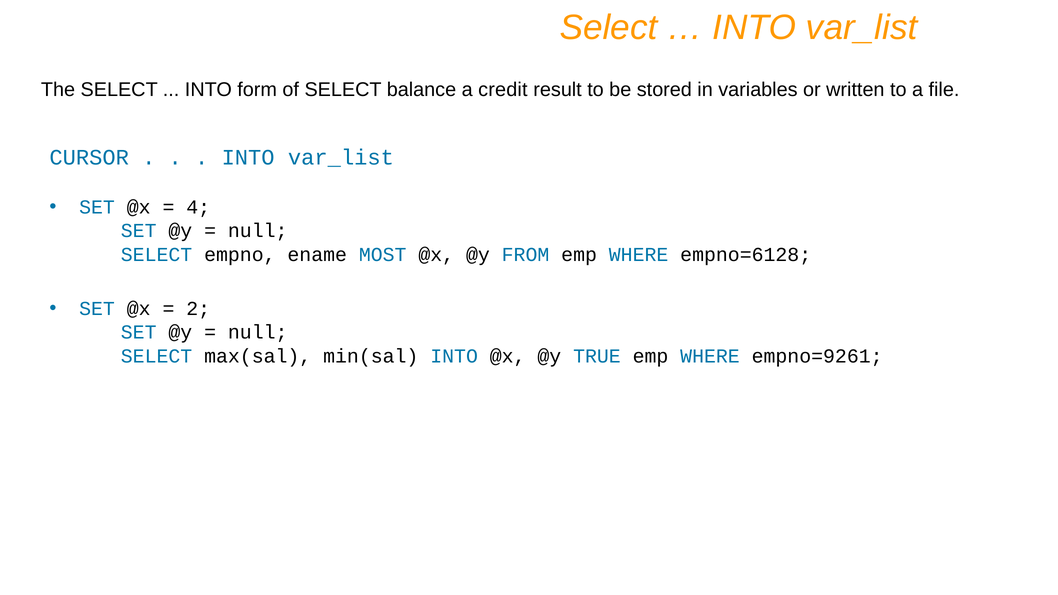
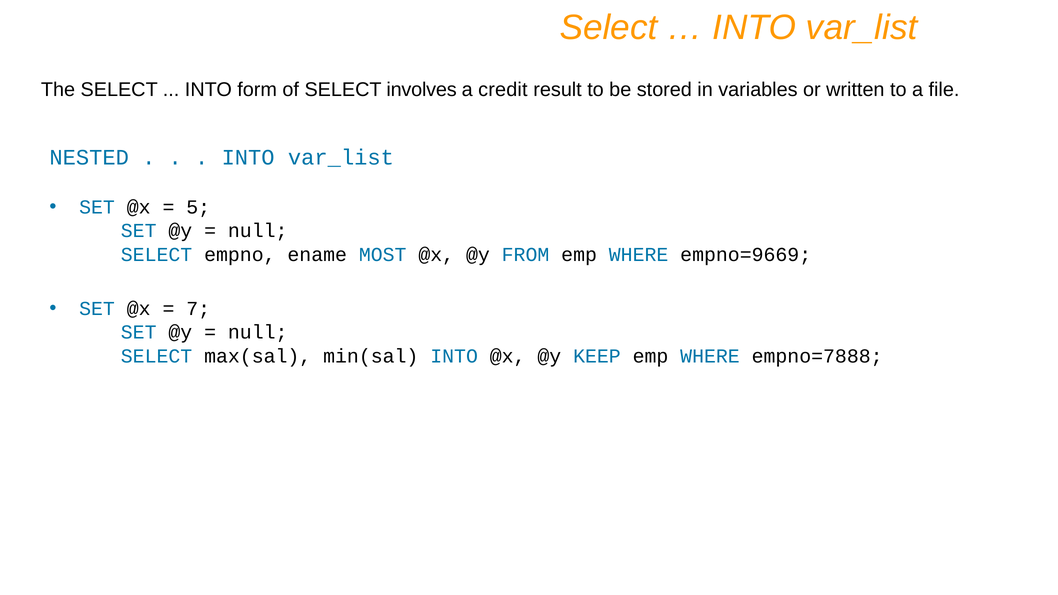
balance: balance -> involves (422, 90)
CURSOR: CURSOR -> NESTED (89, 157)
4: 4 -> 5 (198, 207)
empno=6128: empno=6128 -> empno=9669 (746, 255)
2: 2 -> 7 (198, 309)
TRUE: TRUE -> KEEP (597, 356)
empno=9261: empno=9261 -> empno=7888 (817, 356)
